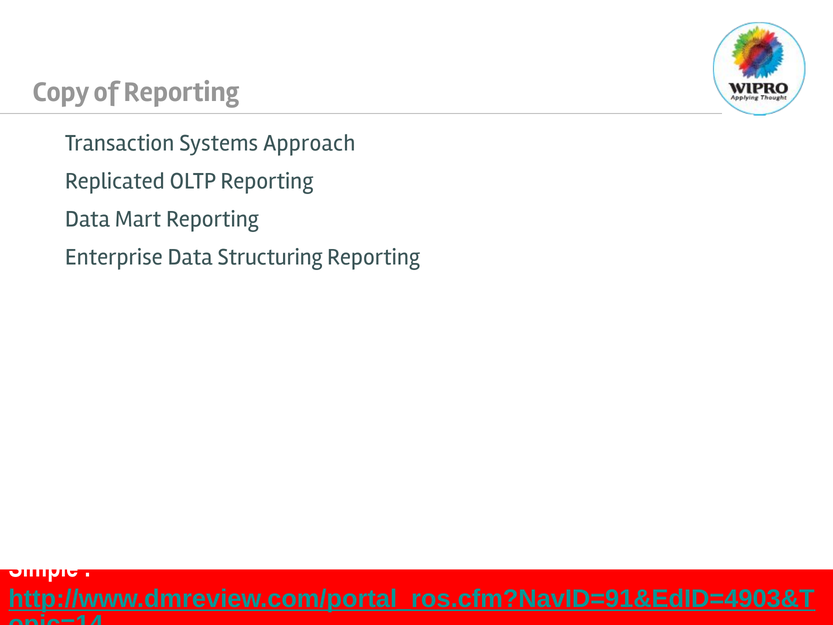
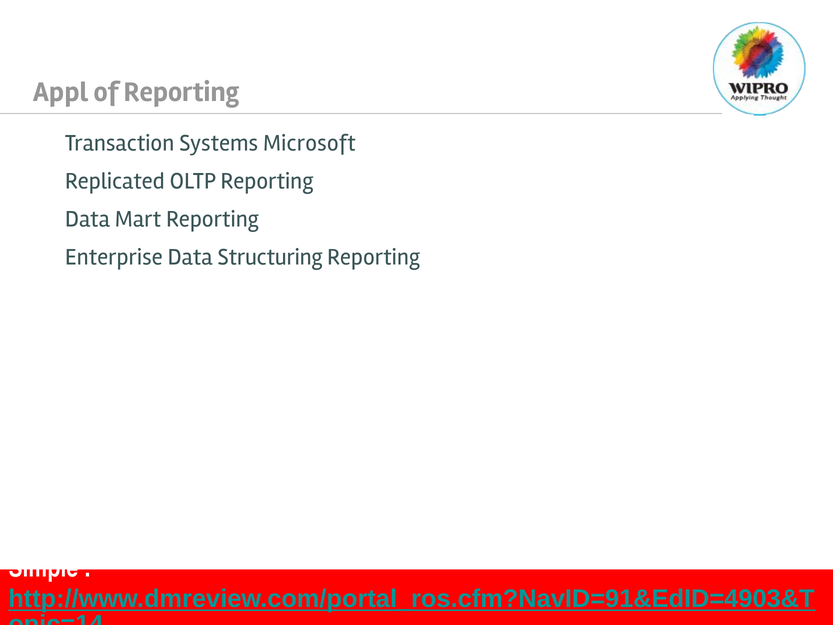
Copy: Copy -> Appl (61, 92)
Approach: Approach -> Microsoft (309, 143)
